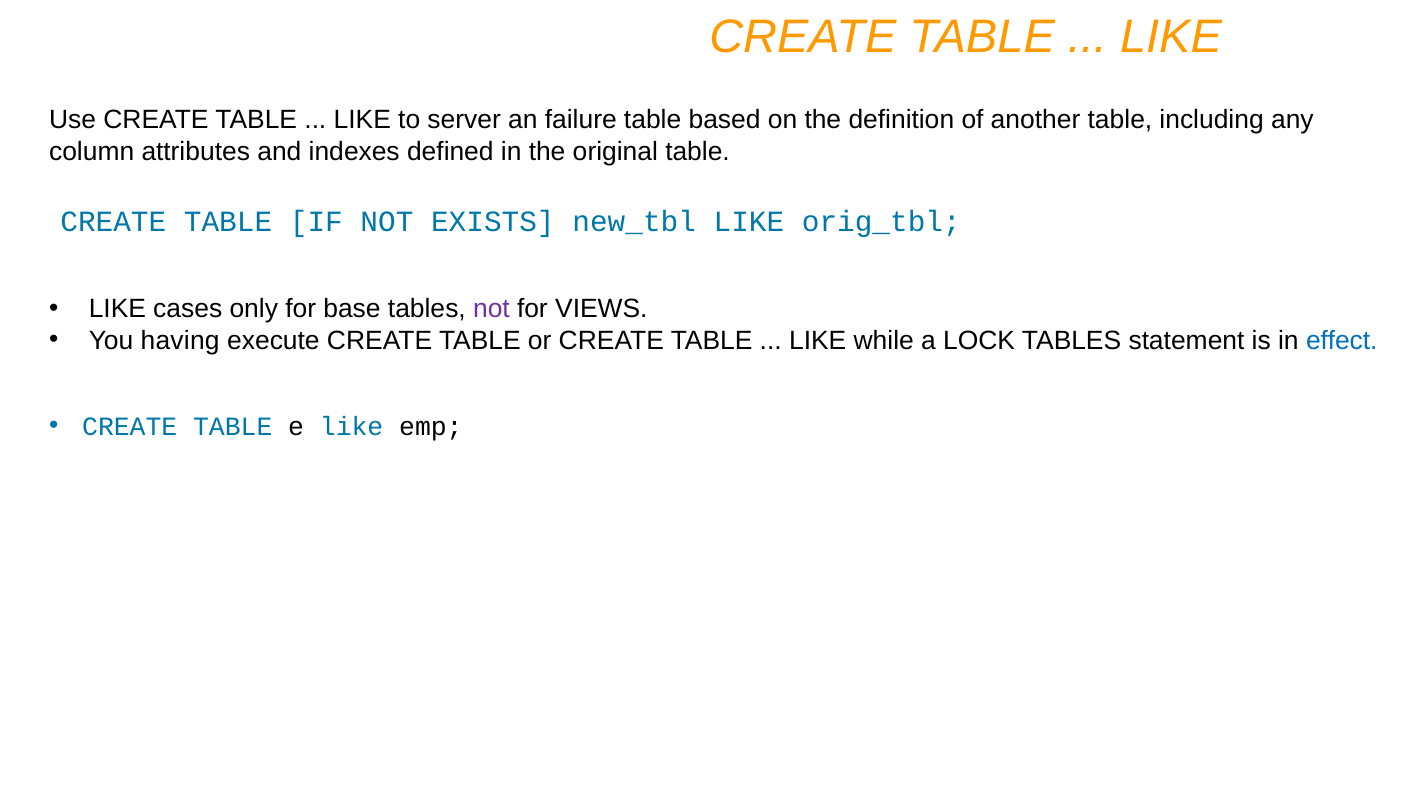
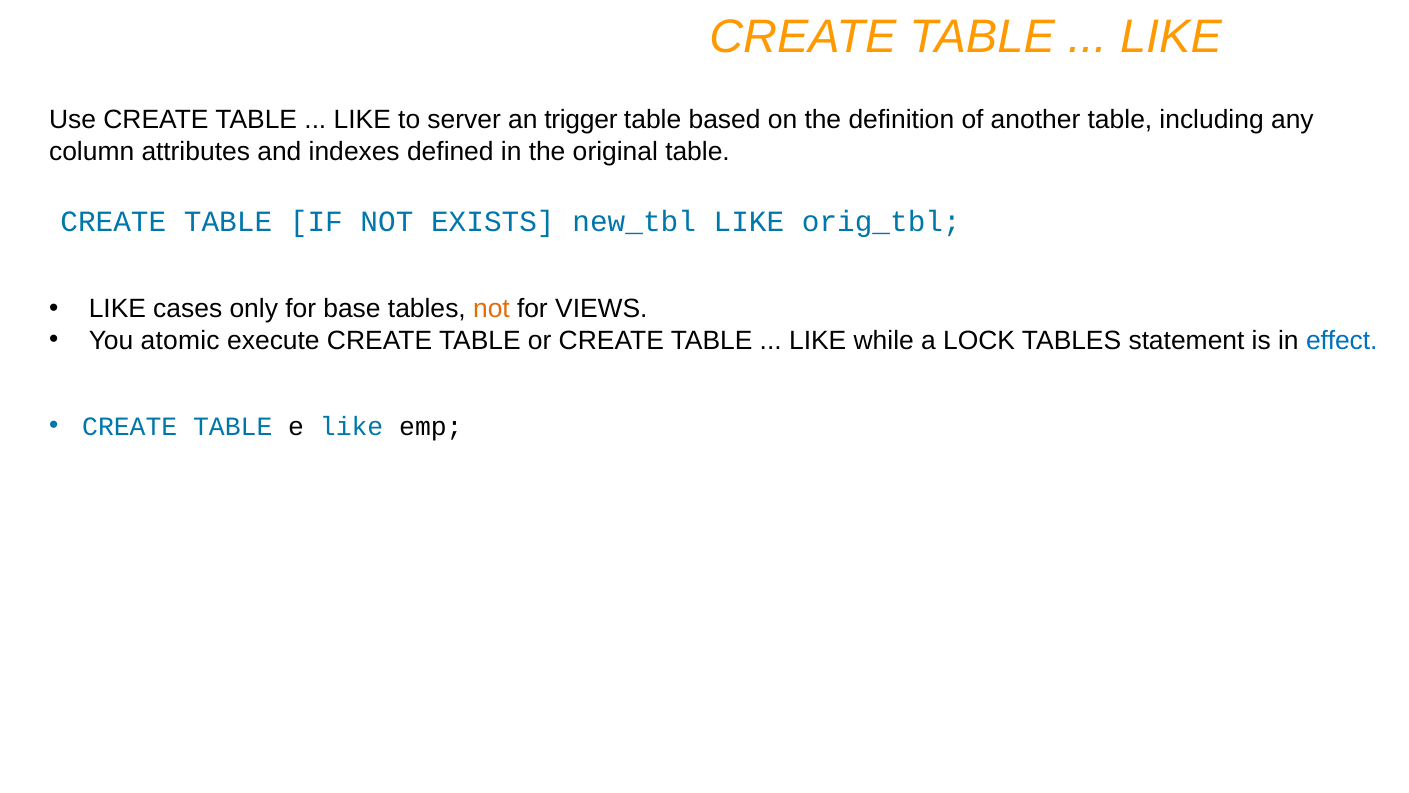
failure: failure -> trigger (581, 120)
not colour: purple -> orange (491, 309)
having: having -> atomic (180, 340)
